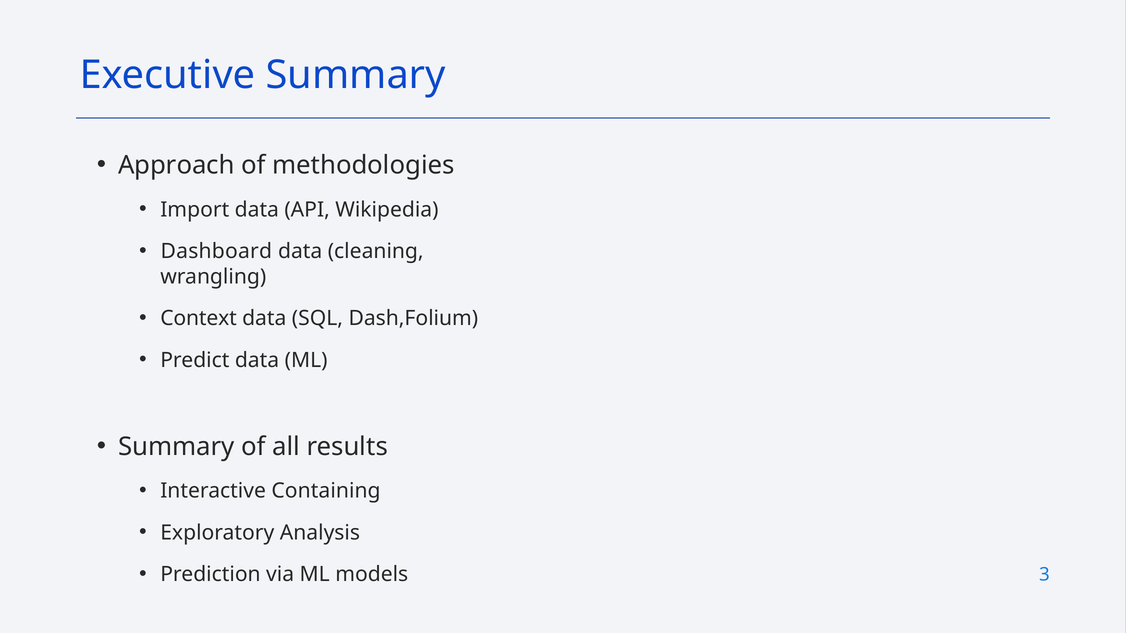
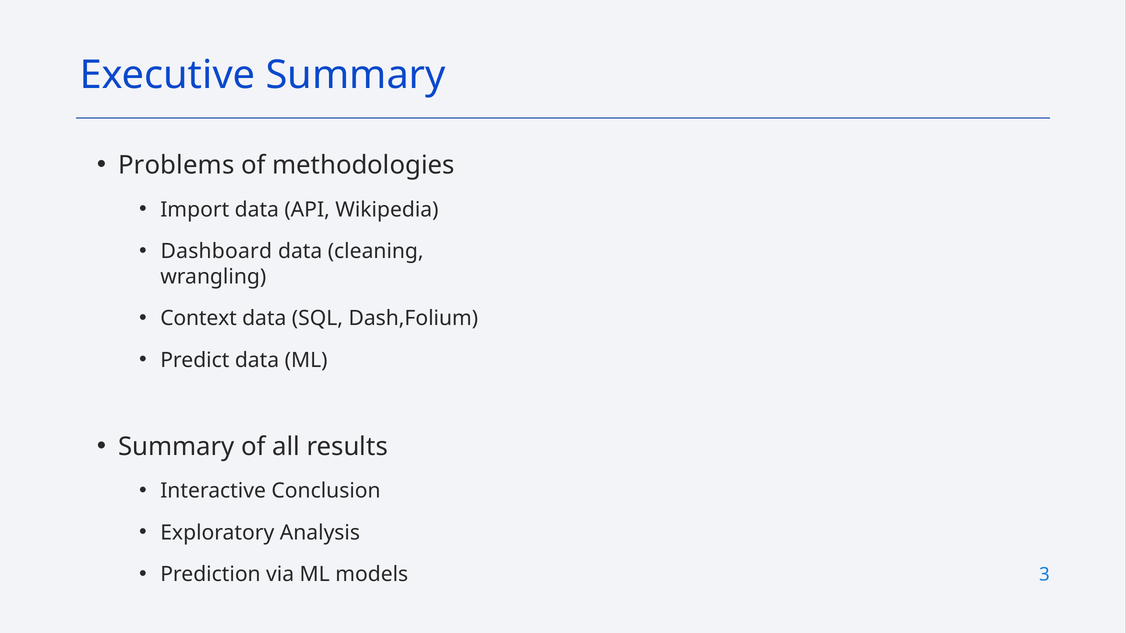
Approach: Approach -> Problems (176, 165)
Containing: Containing -> Conclusion (326, 491)
